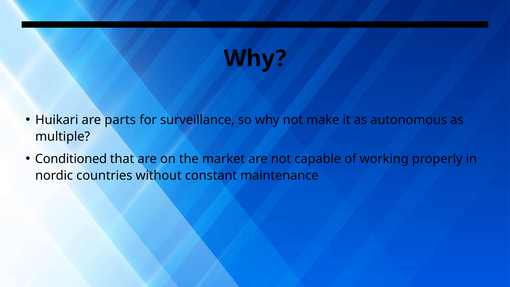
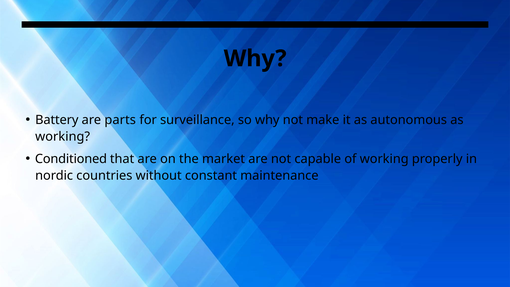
Huikari: Huikari -> Battery (57, 120)
multiple: multiple -> working (63, 137)
